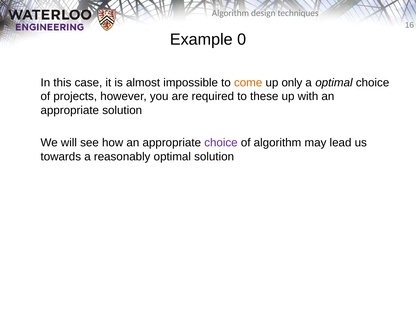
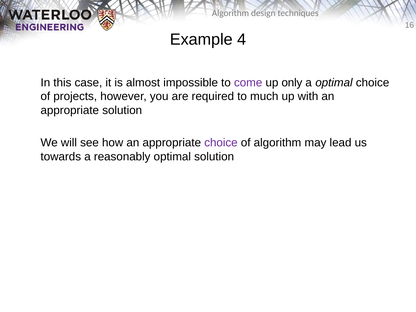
0: 0 -> 4 (242, 40)
come colour: orange -> purple (248, 83)
these: these -> much (264, 96)
